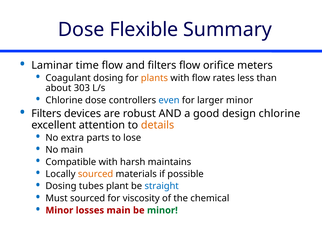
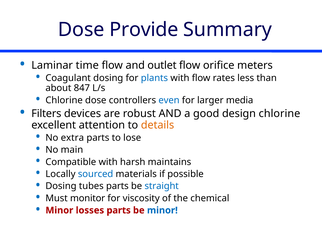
Flexible: Flexible -> Provide (144, 30)
and filters: filters -> outlet (162, 65)
plants colour: orange -> blue (154, 78)
303: 303 -> 847 (82, 88)
larger minor: minor -> media (240, 100)
sourced colour: orange -> blue (96, 174)
tubes plant: plant -> parts (117, 186)
Must sourced: sourced -> monitor (88, 198)
losses main: main -> parts (119, 210)
minor colour: green -> blue (162, 210)
